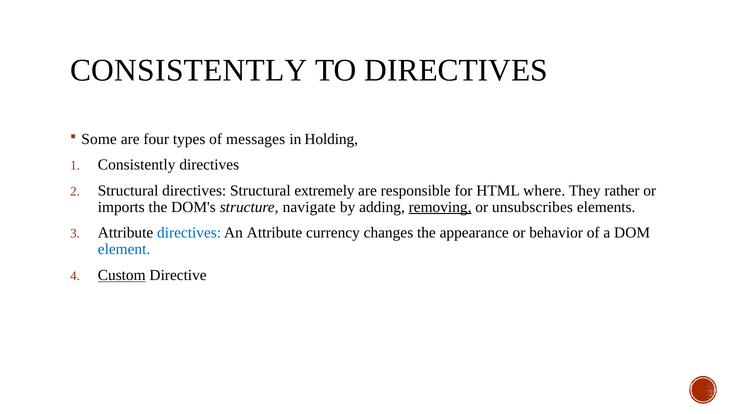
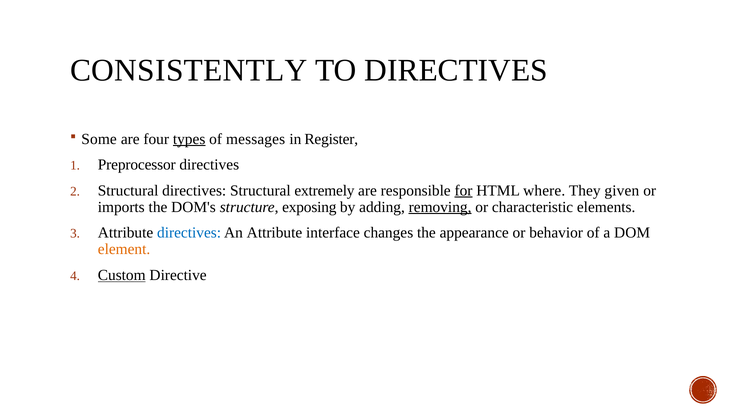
types underline: none -> present (189, 139)
Holding: Holding -> Register (331, 139)
Consistently: Consistently -> Preprocessor (137, 165)
for underline: none -> present (464, 191)
rather: rather -> given (622, 191)
navigate: navigate -> exposing (309, 207)
unsubscribes: unsubscribes -> characteristic (533, 207)
currency: currency -> interface (333, 233)
element colour: blue -> orange (124, 250)
